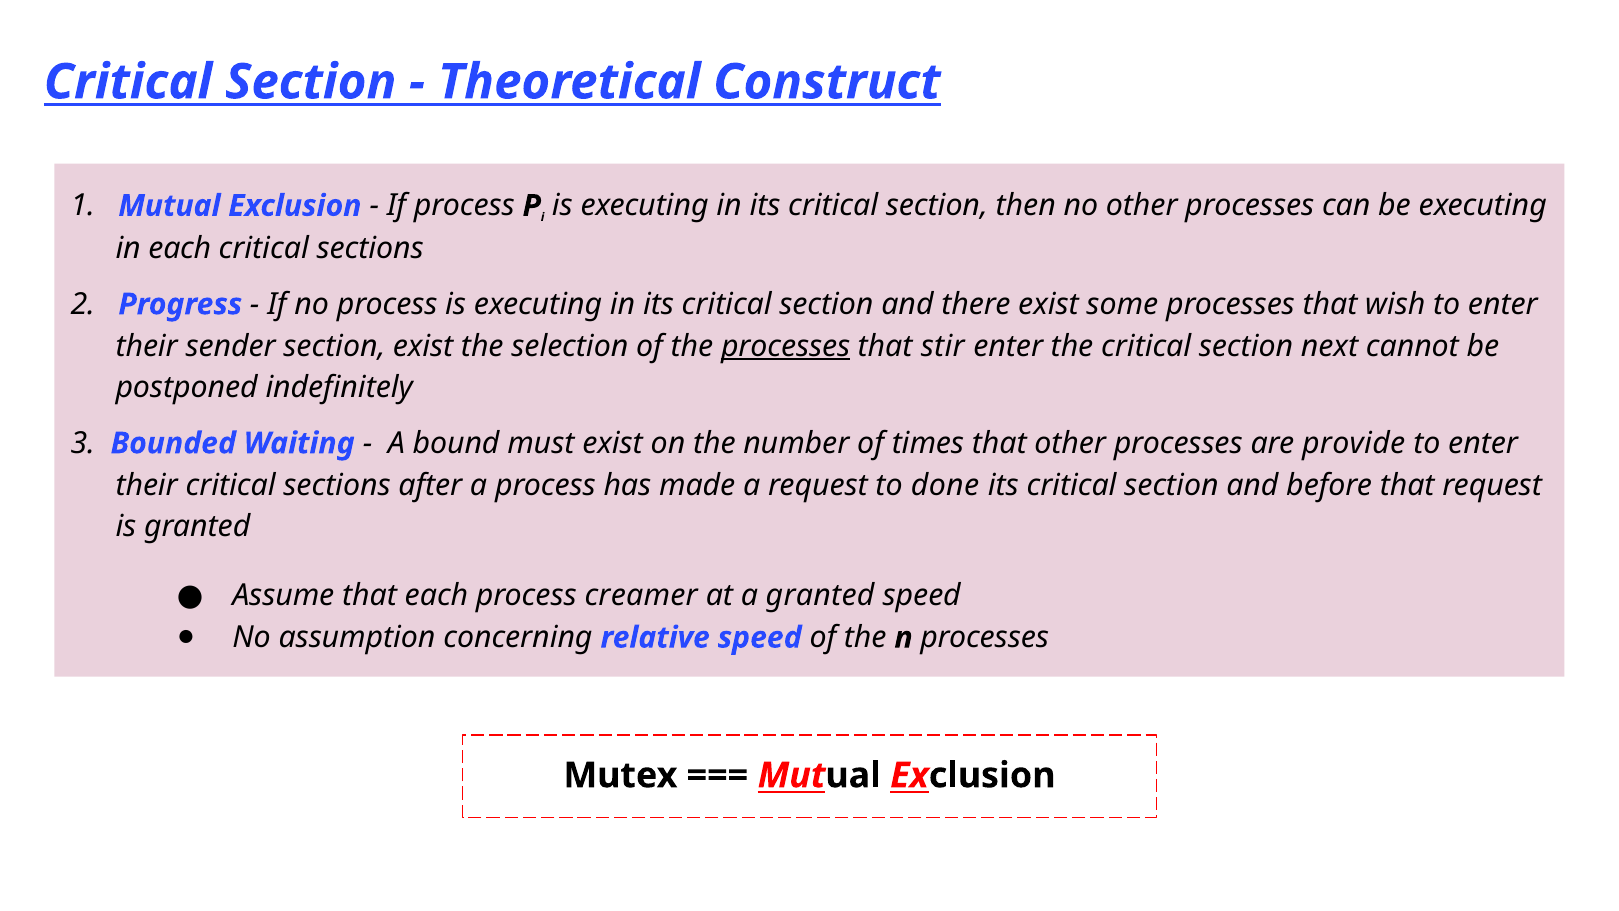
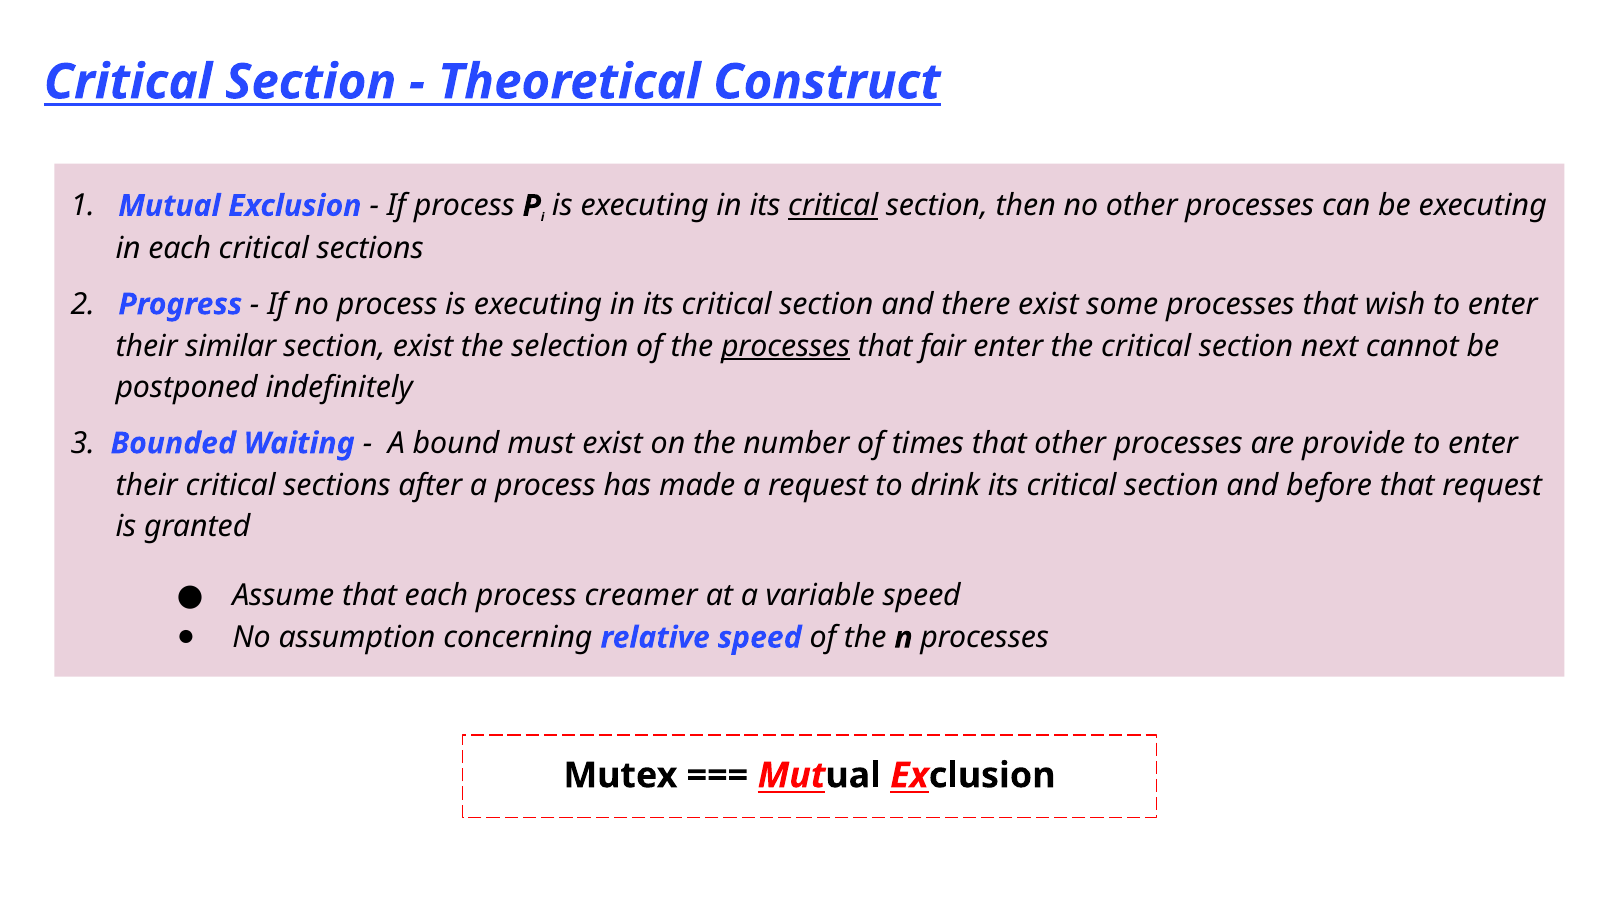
critical underline: none -> present (833, 206)
sender: sender -> similar (231, 346)
stir: stir -> fair (943, 346)
done: done -> drink (945, 485)
a granted: granted -> variable (820, 596)
